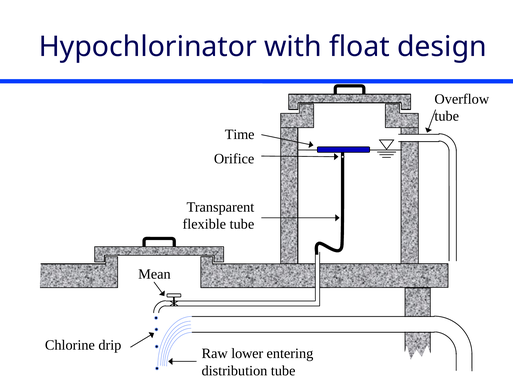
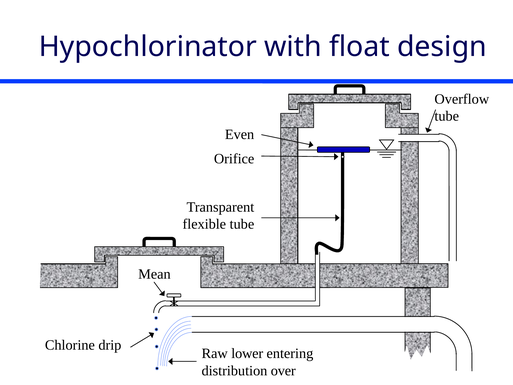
Time: Time -> Even (240, 134)
distribution tube: tube -> over (283, 370)
